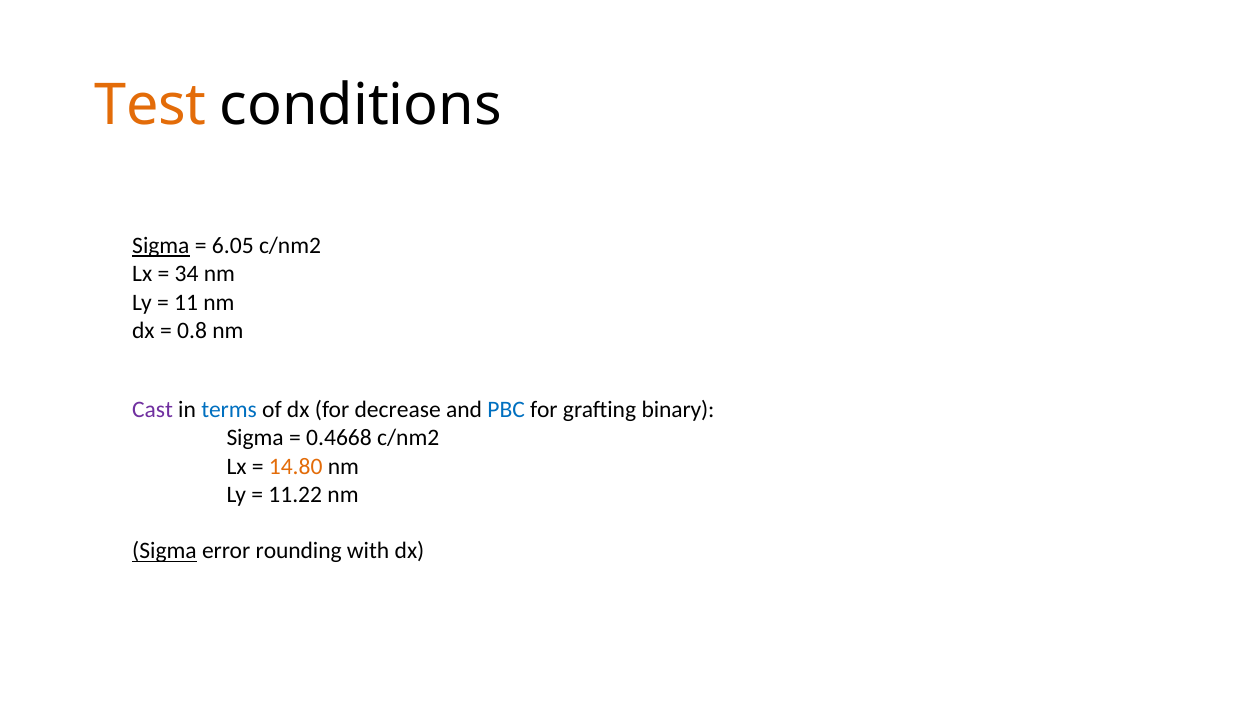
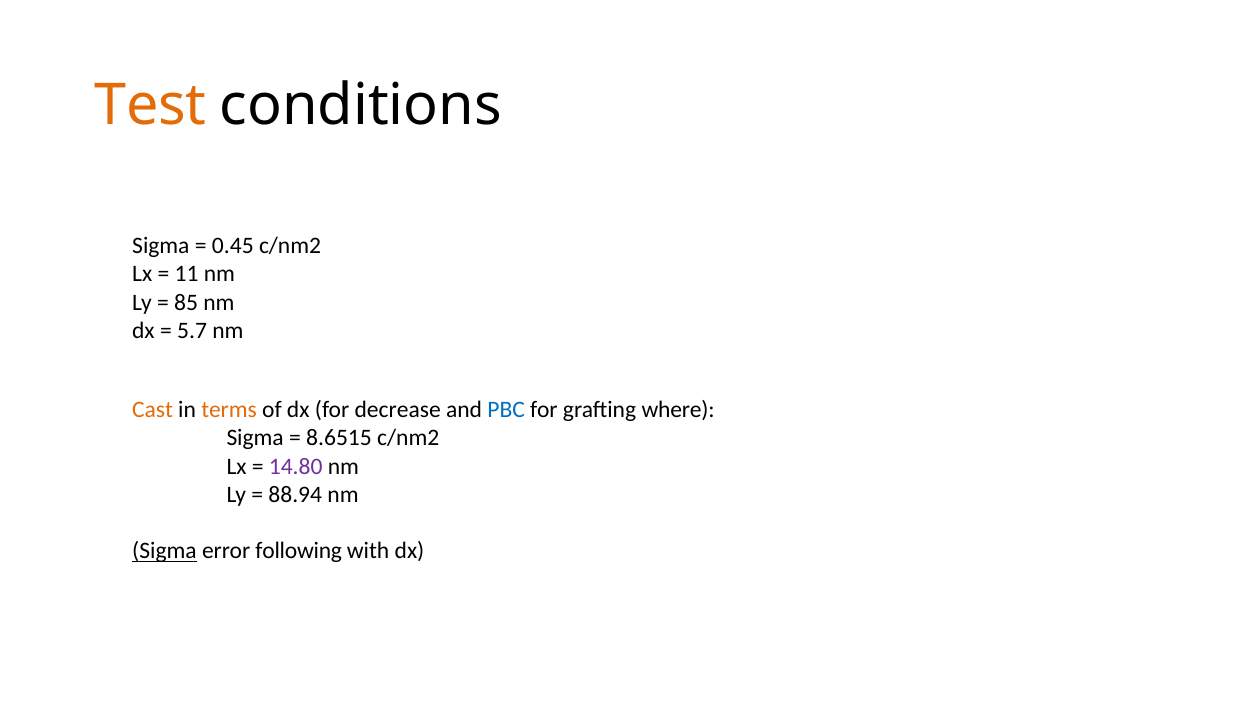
Sigma underline: present -> none (161, 246)
6.05: 6.05 -> 0.45 (233, 246)
34: 34 -> 11 (187, 274)
11: 11 -> 85 (186, 302)
0.8: 0.8 -> 5.7 (192, 331)
Cast colour: purple -> orange (153, 410)
terms colour: blue -> orange (229, 410)
binary: binary -> where (678, 410)
0.4668: 0.4668 -> 8.6515 (339, 438)
14.80 colour: orange -> purple (296, 466)
11.22: 11.22 -> 88.94 (295, 495)
rounding: rounding -> following (299, 551)
